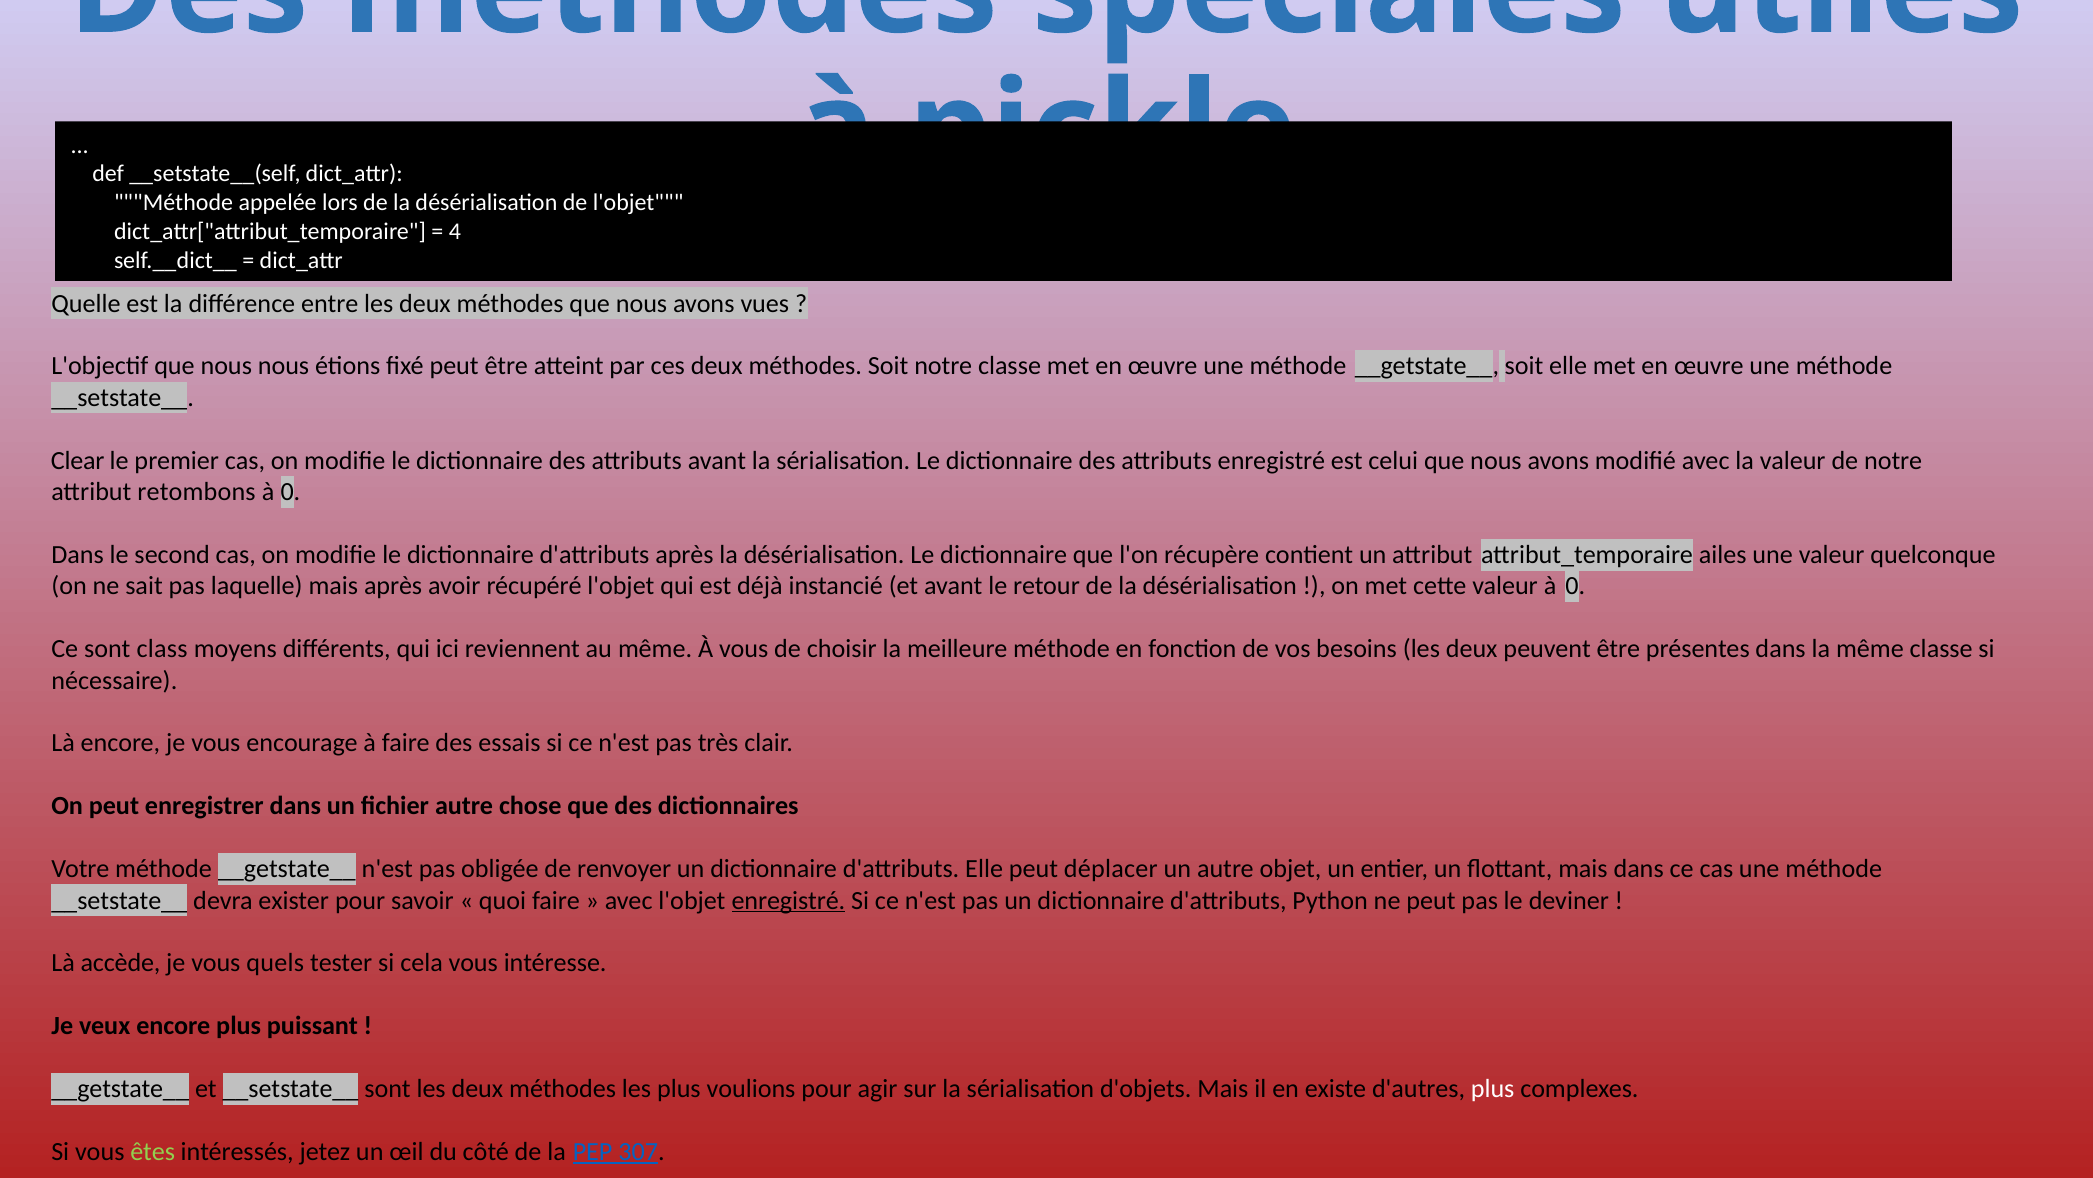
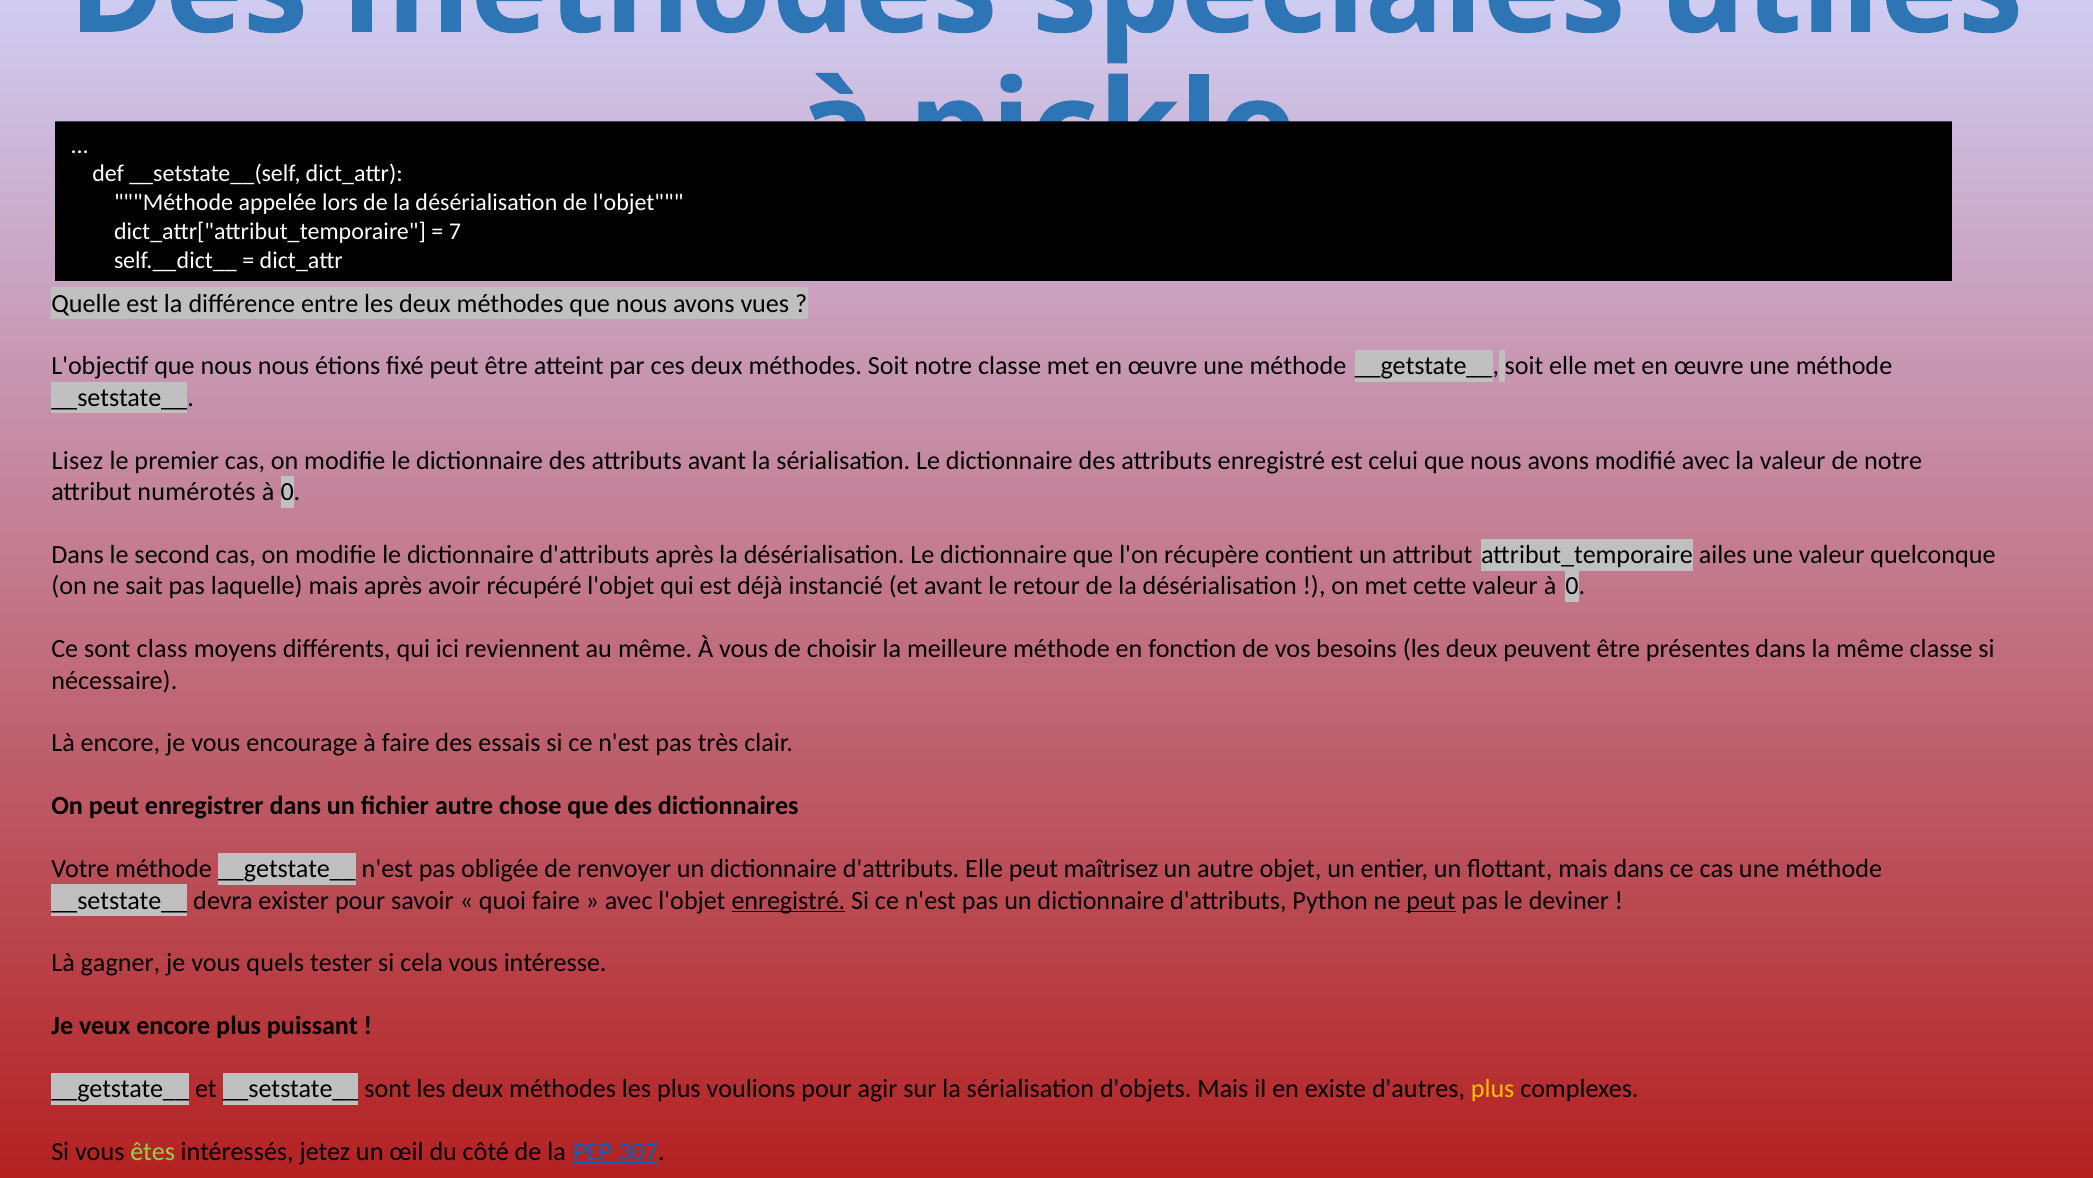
4: 4 -> 7 (455, 232)
Clear: Clear -> Lisez (77, 460)
retombons: retombons -> numérotés (196, 492)
déplacer: déplacer -> maîtrisez (1111, 868)
peut underline: none -> present (1431, 900)
accède: accède -> gagner (120, 963)
plus colour: white -> yellow (1493, 1088)
